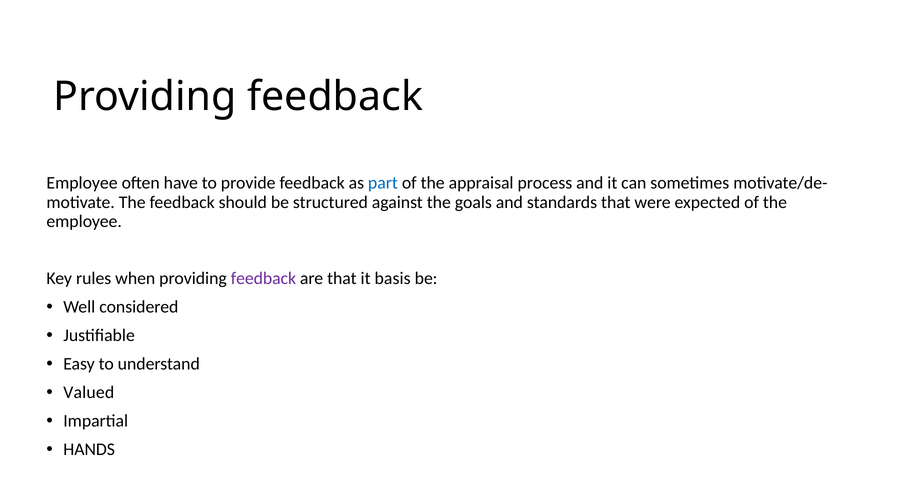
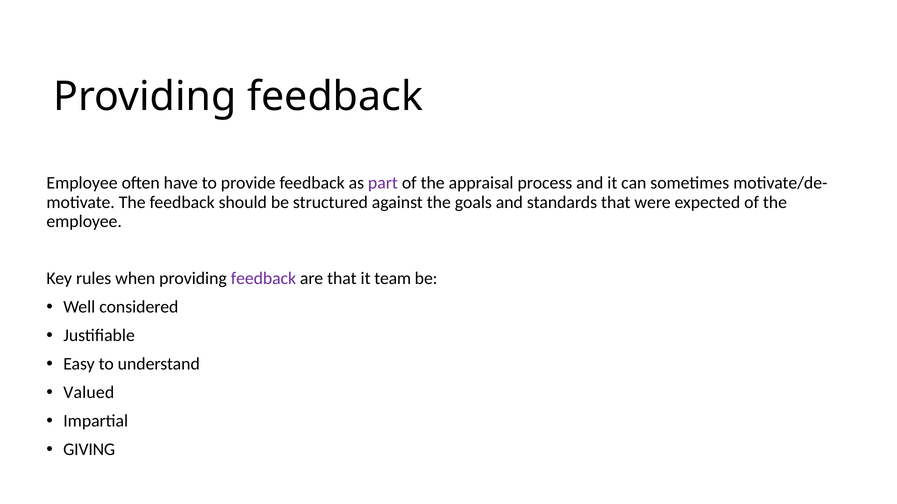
part colour: blue -> purple (383, 183)
basis: basis -> team (393, 279)
HANDS: HANDS -> GIVING (89, 450)
